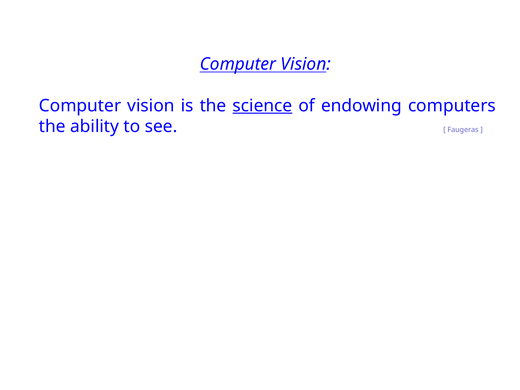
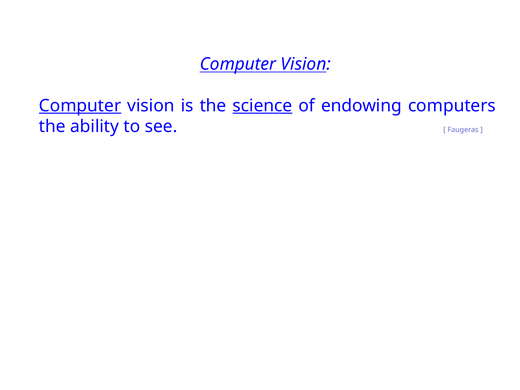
Computer underline: none -> present (80, 106)
